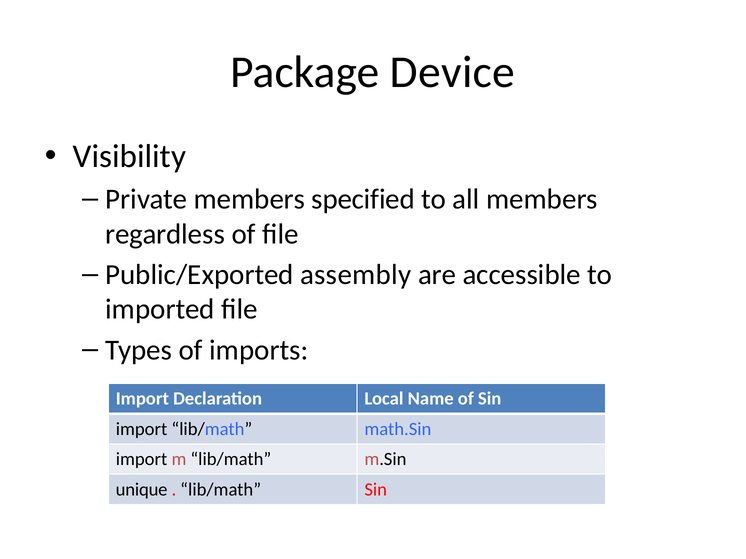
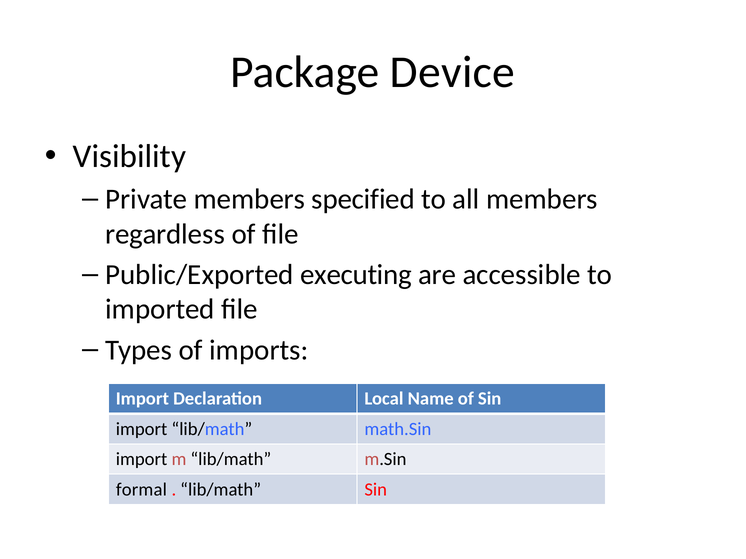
assembly: assembly -> executing (356, 275)
unique: unique -> formal (141, 490)
